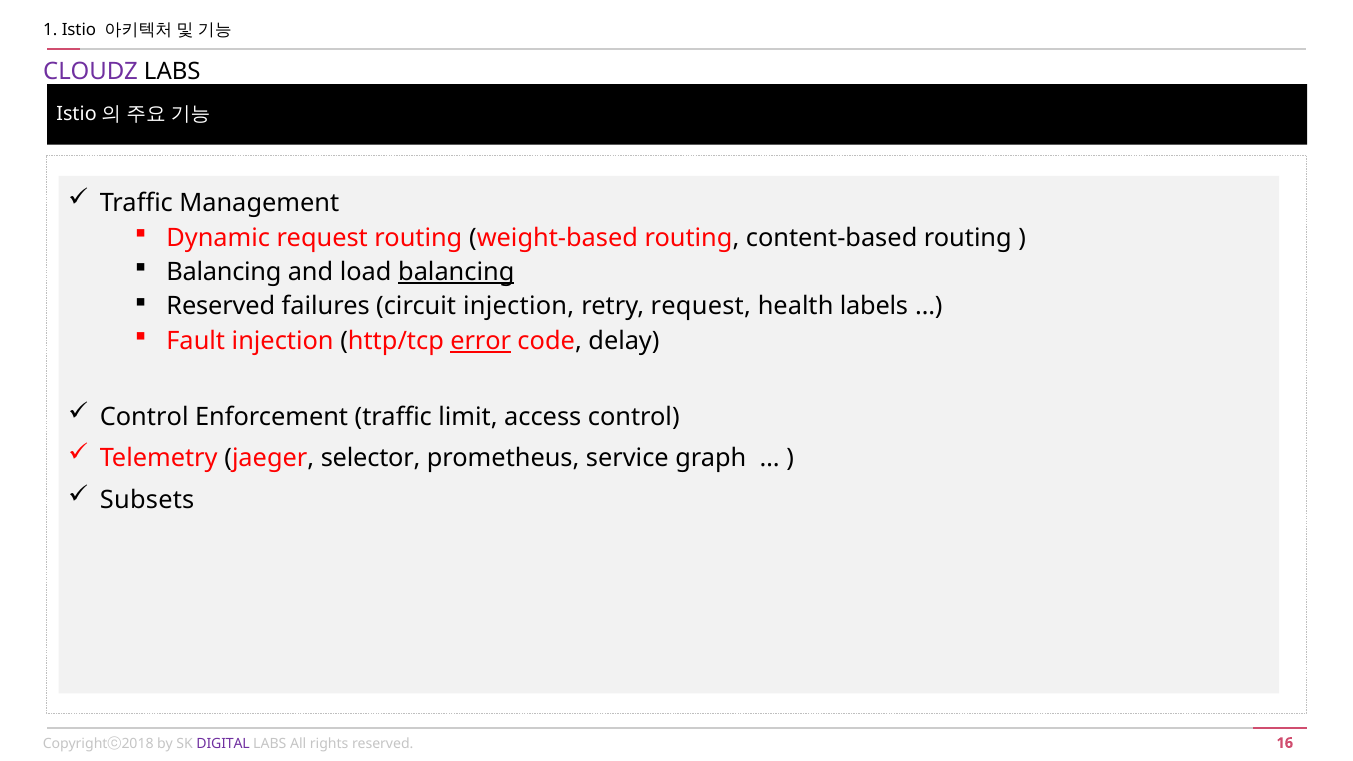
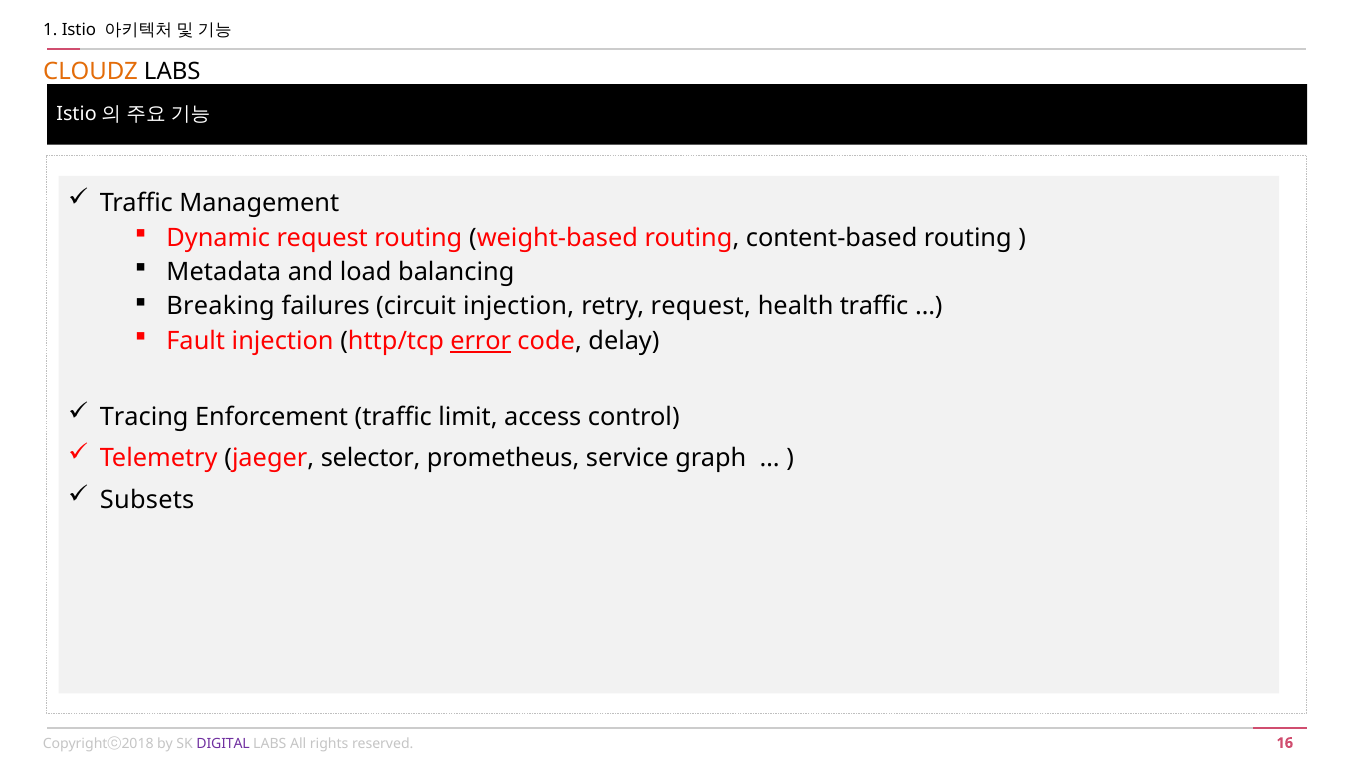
CLOUDZ colour: purple -> orange (91, 72)
Balancing: Balancing -> Metadata (224, 272)
balancing underline: present -> none (456, 272)
Reserved: Reserved -> Breaking (221, 307)
health labels: labels -> traffic (874, 307)
Control: Control -> Tracing (144, 417)
